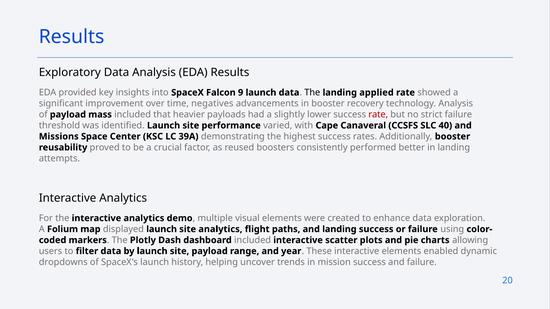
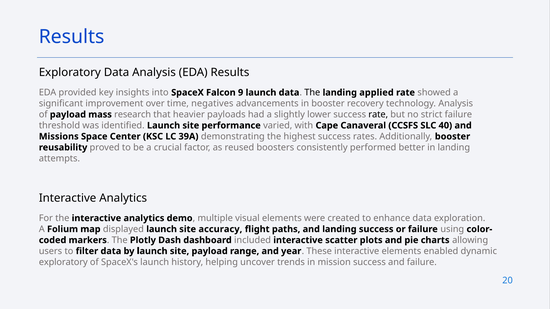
mass included: included -> research (133, 115)
rate colour: red -> black (378, 115)
site analytics: analytics -> accuracy (220, 229)
dropdowns: dropdowns -> exploratory (63, 262)
